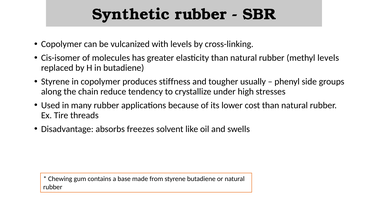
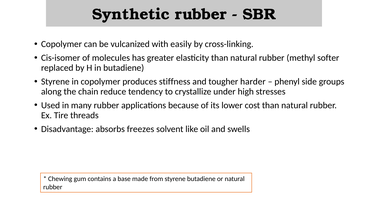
with levels: levels -> easily (181, 44)
methyl levels: levels -> softer (328, 58)
usually: usually -> harder (253, 82)
